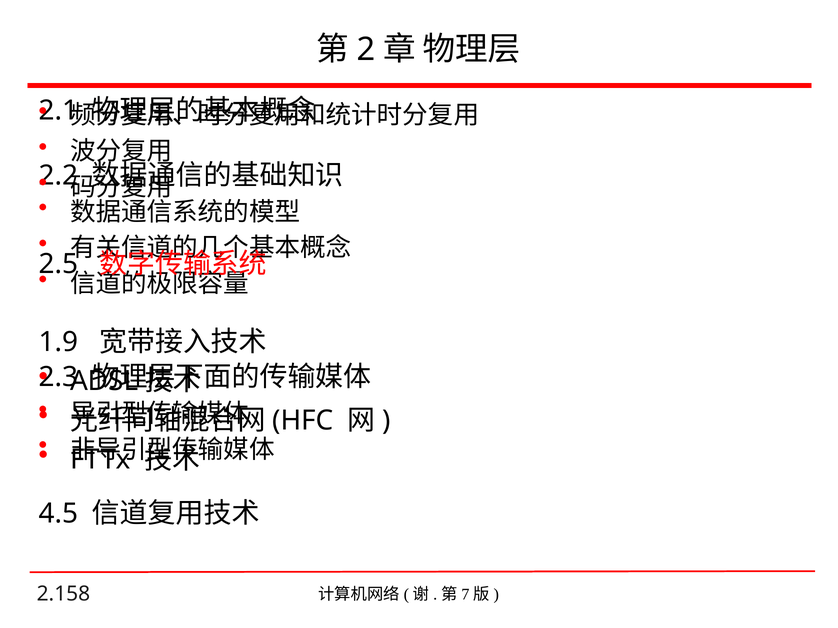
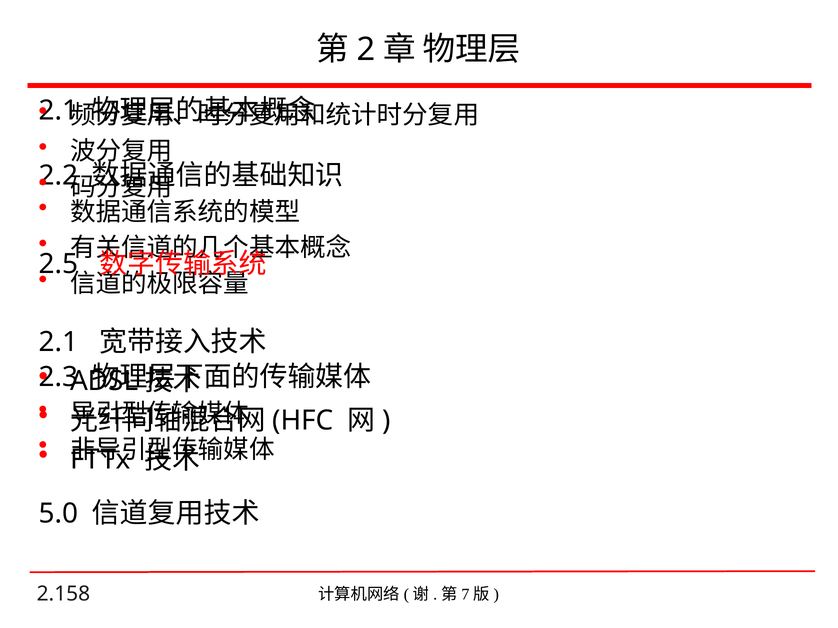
1.9: 1.9 -> 2.1 (58, 342)
4.5: 4.5 -> 5.0 (58, 514)
